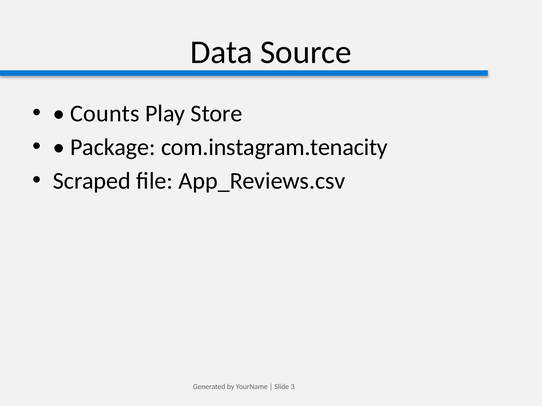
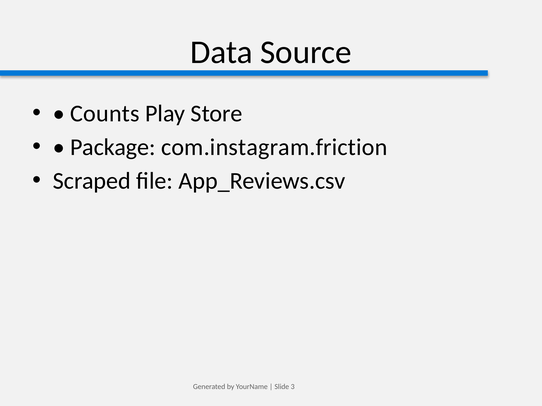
com.instagram.tenacity: com.instagram.tenacity -> com.instagram.friction (274, 147)
